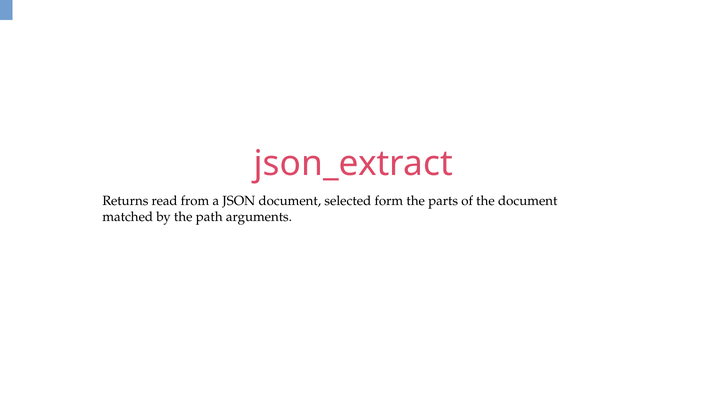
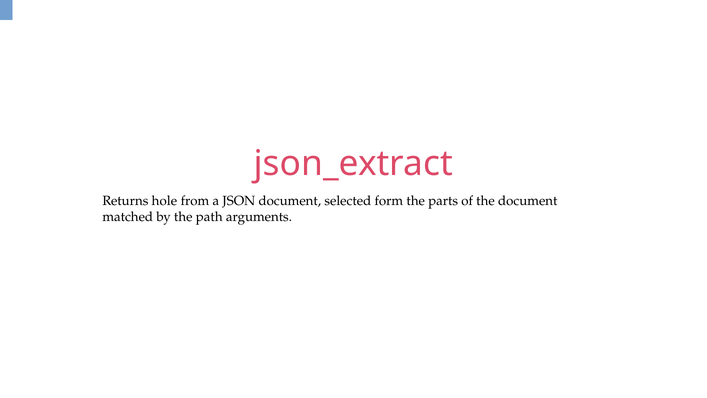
read: read -> hole (164, 201)
